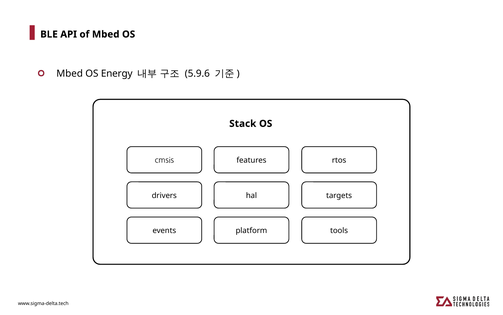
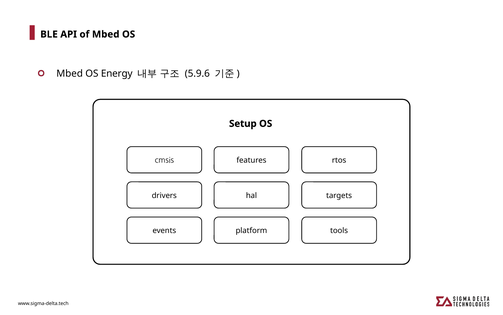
Stack: Stack -> Setup (243, 123)
